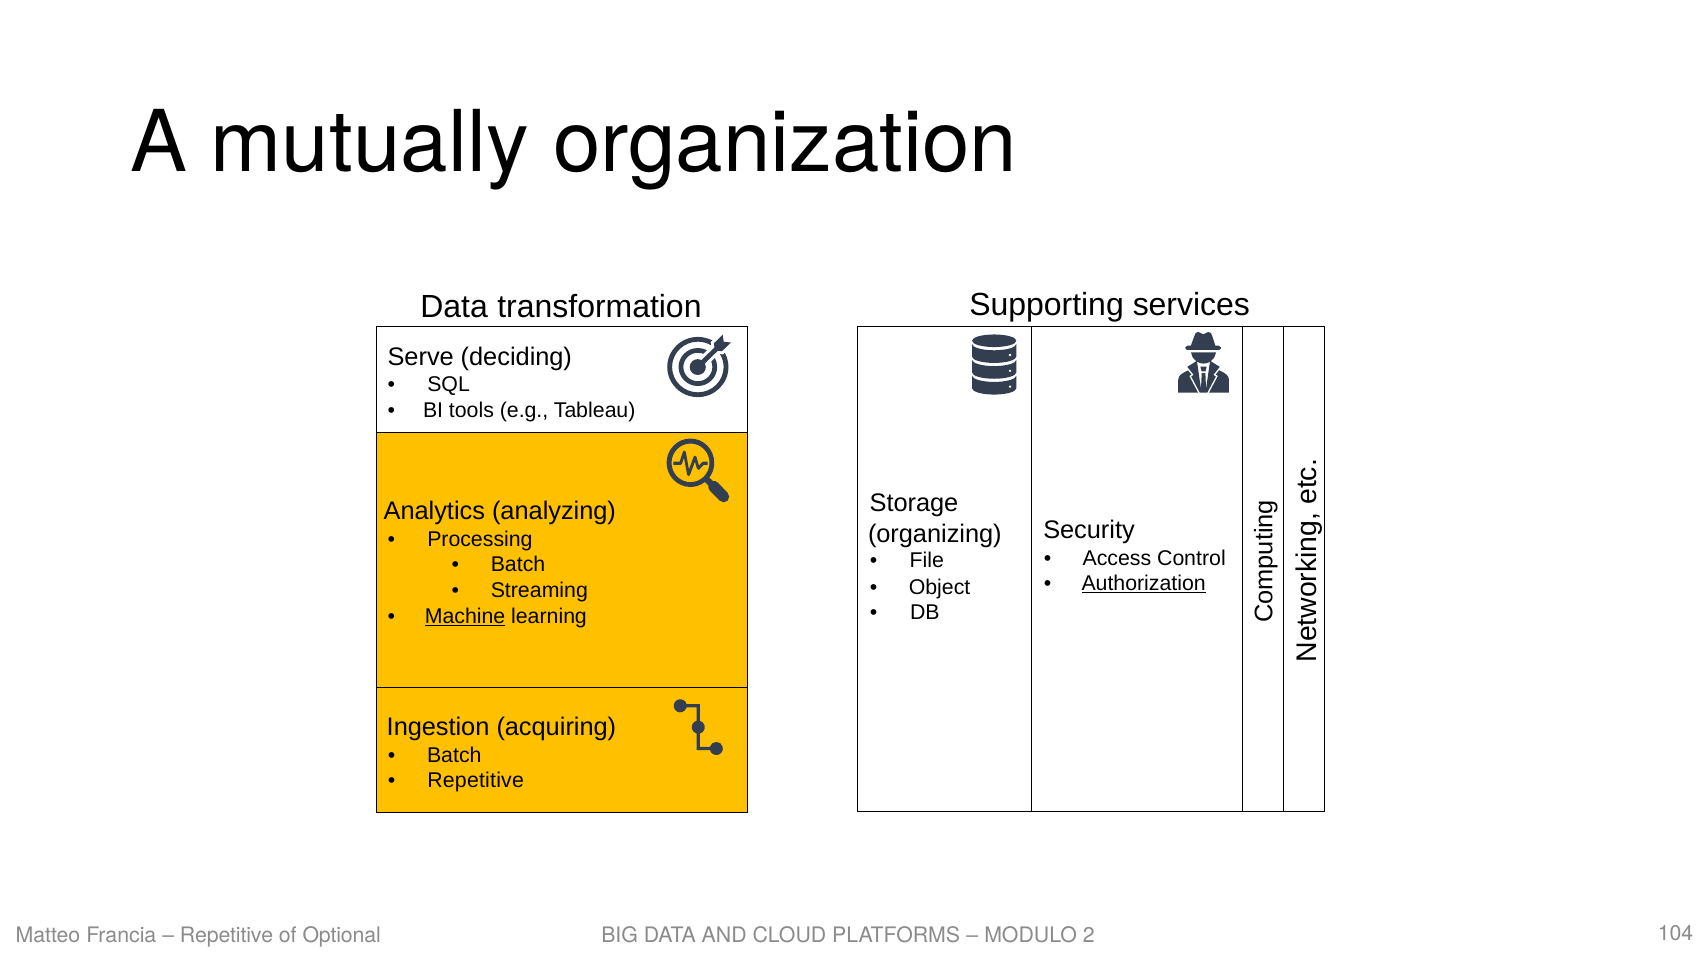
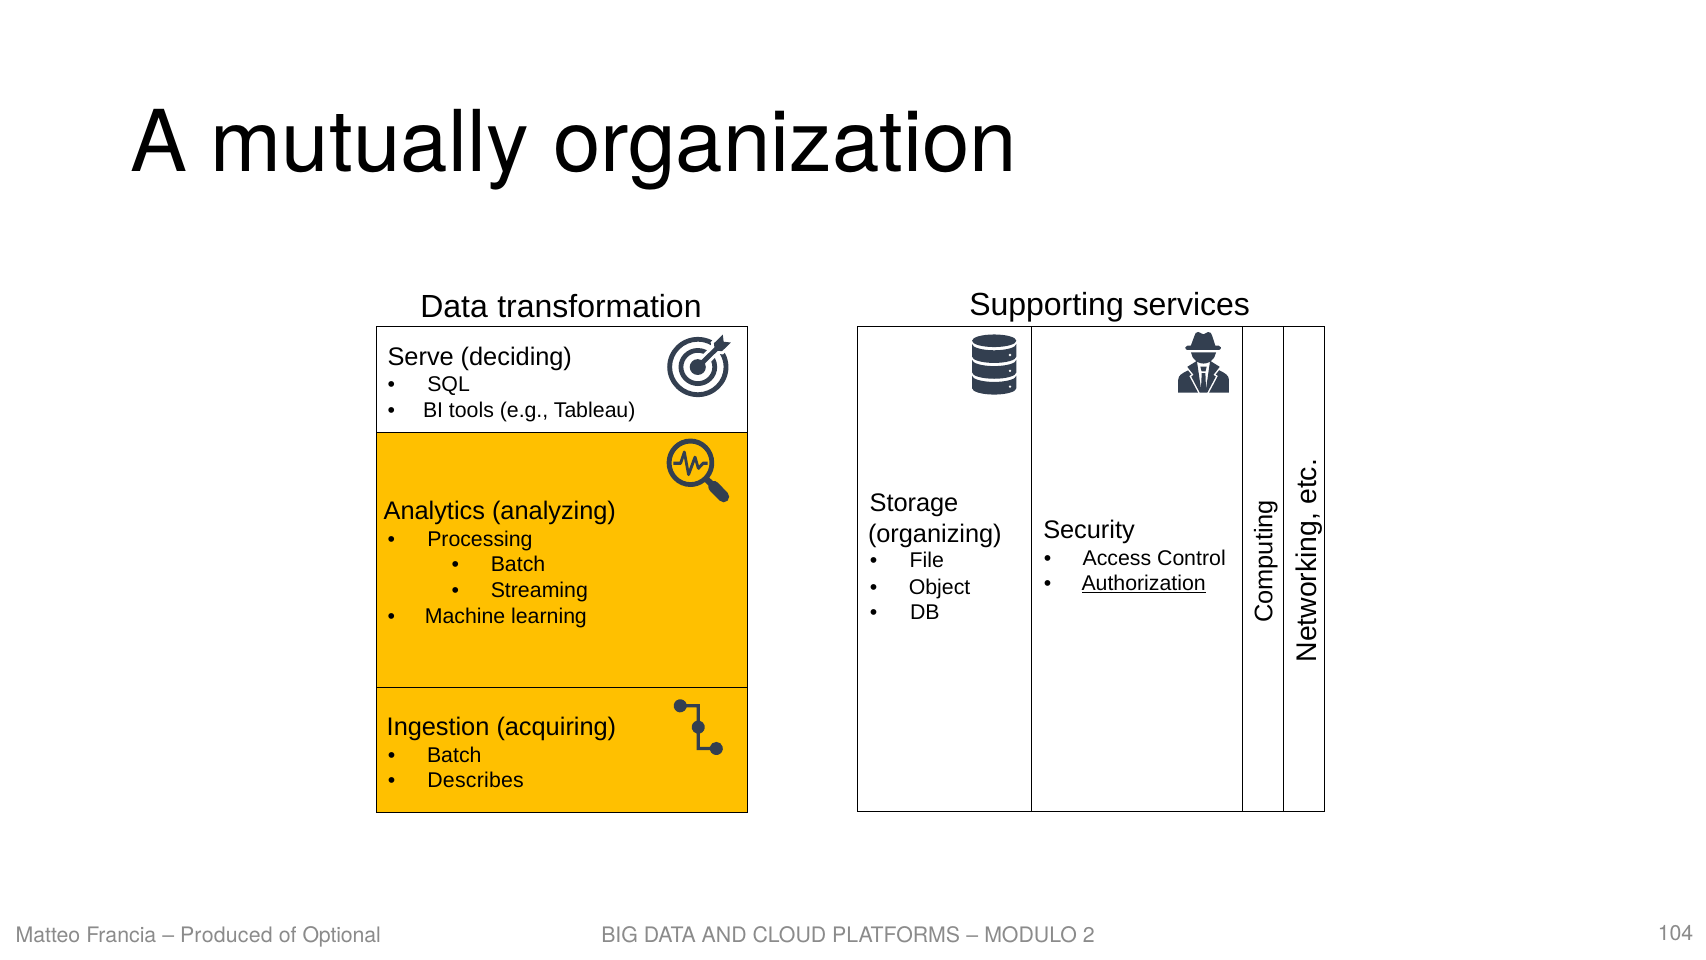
Machine underline: present -> none (465, 616)
Repetitive: Repetitive -> Describes (476, 780)
Repetitive: Repetitive -> Produced (226, 936)
